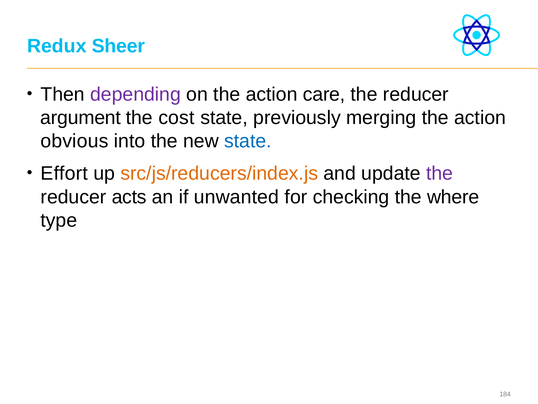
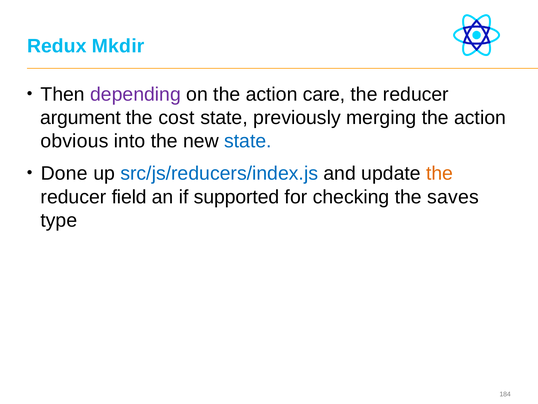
Sheer: Sheer -> Mkdir (118, 46)
Effort: Effort -> Done (64, 173)
src/js/reducers/index.js colour: orange -> blue (219, 173)
the colour: purple -> orange (440, 173)
acts: acts -> field (129, 197)
unwanted: unwanted -> supported (237, 197)
where: where -> saves (453, 197)
